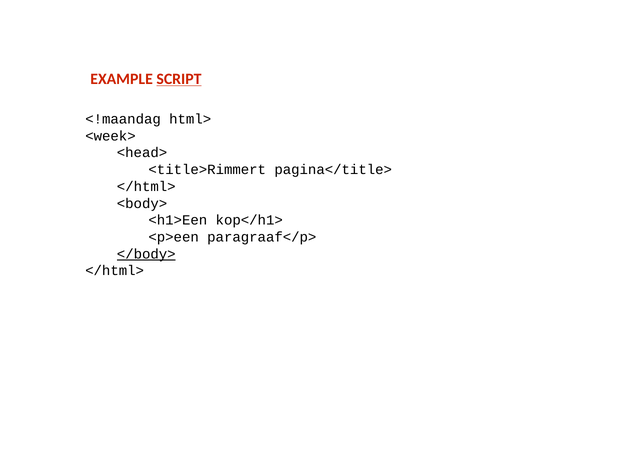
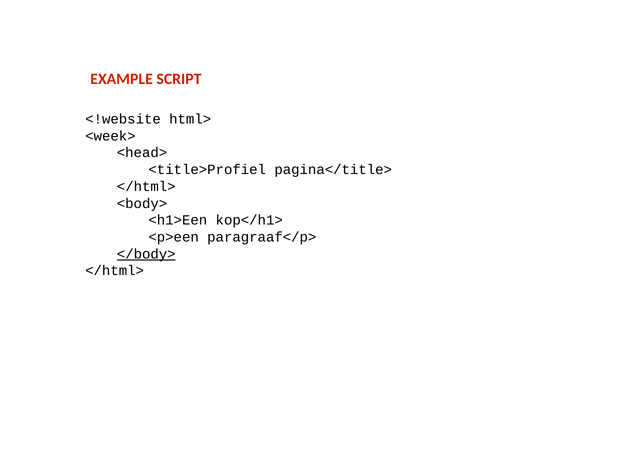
SCRIPT underline: present -> none (179, 79)
<!maandag: <!maandag -> <!website (123, 119)
<title>Rimmert: <title>Rimmert -> <title>Profiel (207, 170)
